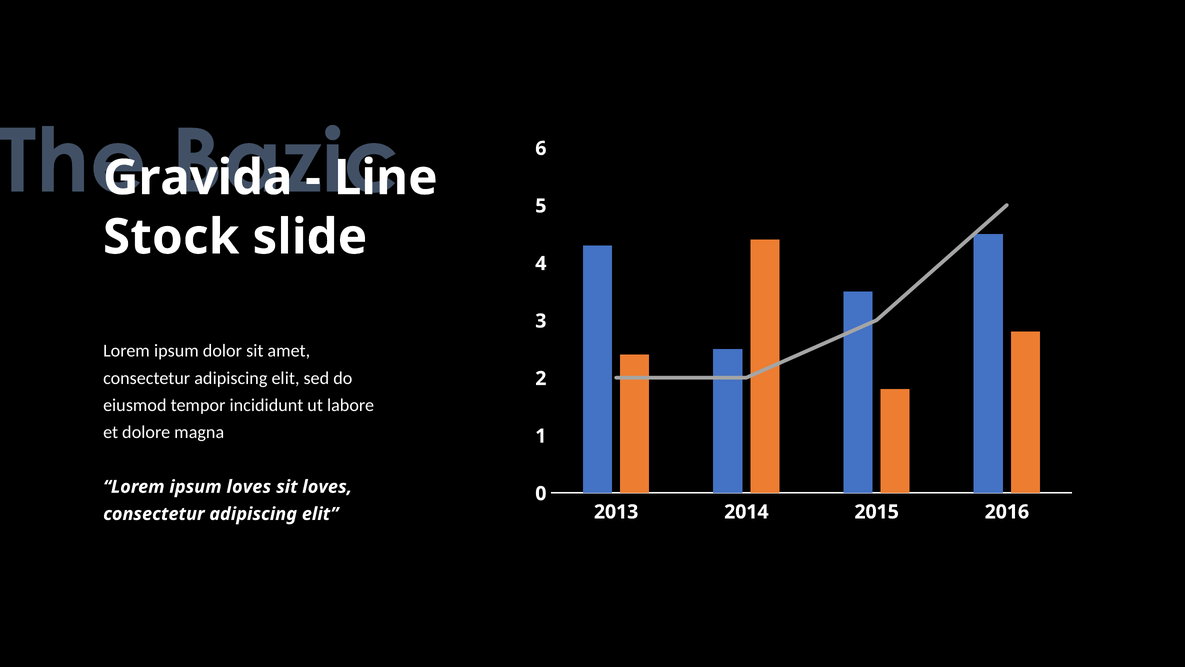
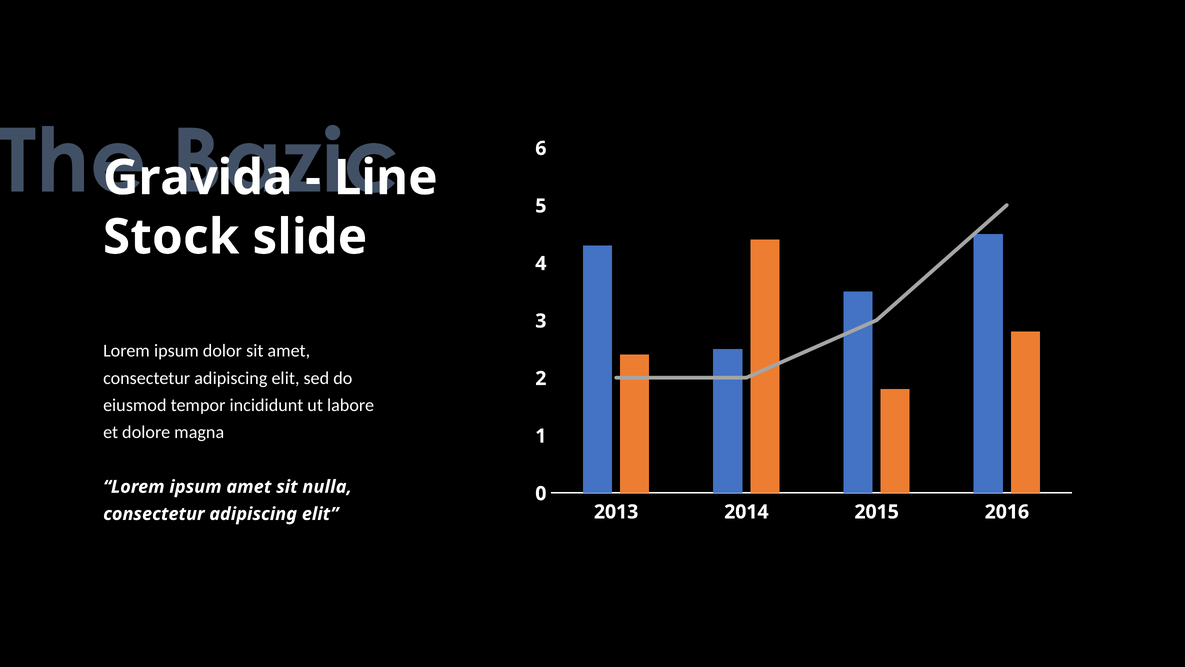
ipsum loves: loves -> amet (249, 487)
sit loves: loves -> nulla (327, 487)
